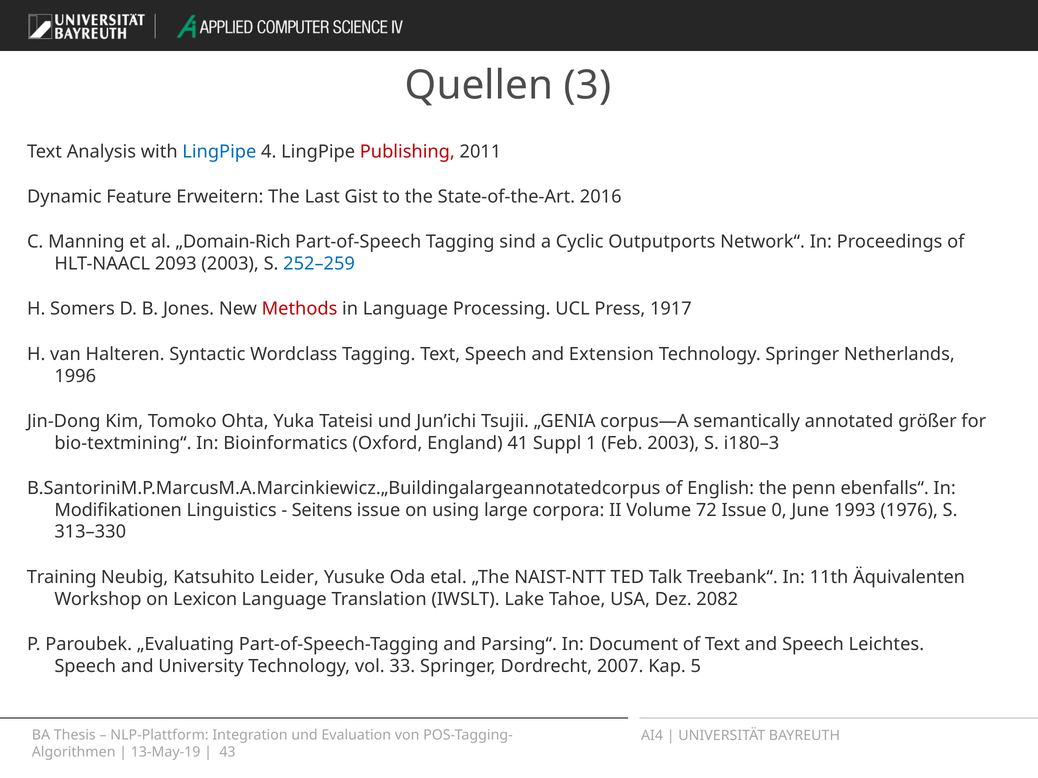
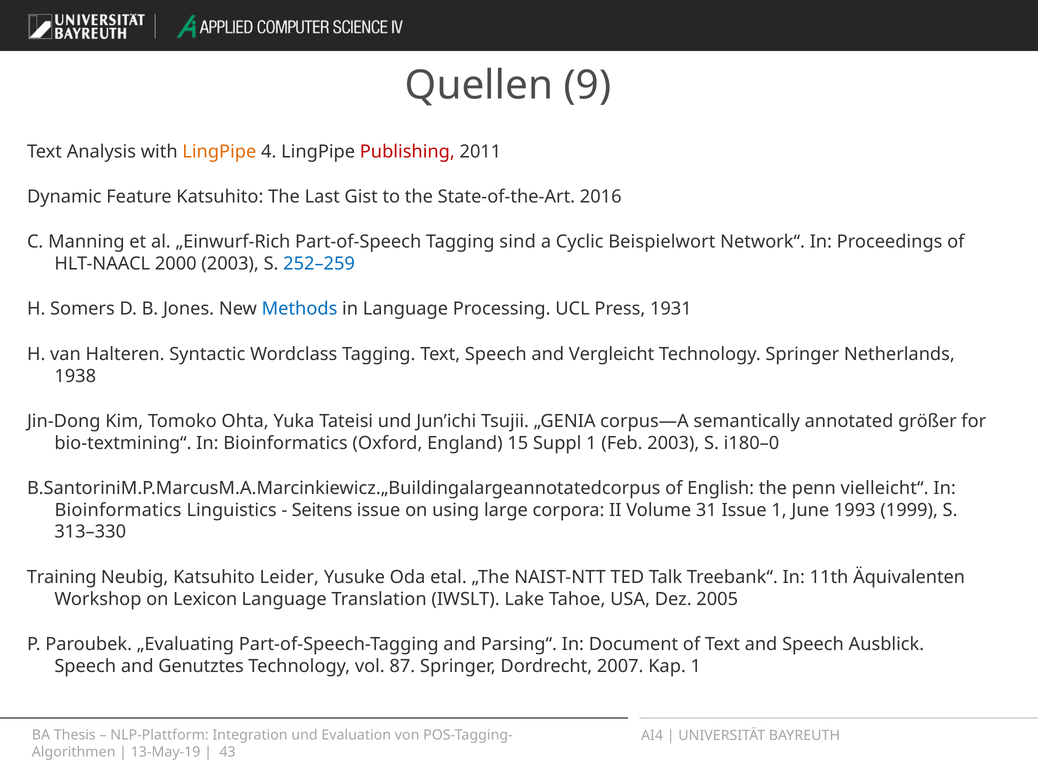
3: 3 -> 9 (587, 86)
LingPipe colour: blue -> orange (219, 152)
Feature Erweitern: Erweitern -> Katsuhito (220, 197)
„Domain-Rich: „Domain-Rich -> „Einwurf-Rich (233, 242)
Outputports: Outputports -> Beispielwort (662, 242)
2093: 2093 -> 2000 (176, 264)
Methods colour: red -> blue (300, 309)
1917: 1917 -> 1931 (671, 309)
Extension: Extension -> Vergleicht (612, 354)
1996: 1996 -> 1938 (75, 376)
41: 41 -> 15 (518, 443)
i180–3: i180–3 -> i180–0 (752, 443)
ebenfalls“: ebenfalls“ -> vielleicht“ (885, 489)
Modifikationen: Modifikationen -> Bioinformatics (118, 510)
72: 72 -> 31 (706, 510)
Issue 0: 0 -> 1 (779, 510)
1976: 1976 -> 1999 (909, 510)
2082: 2082 -> 2005 (717, 599)
Leichtes: Leichtes -> Ausblick (886, 645)
University: University -> Genutztes (201, 667)
33: 33 -> 87 (402, 667)
Kap 5: 5 -> 1 (696, 667)
